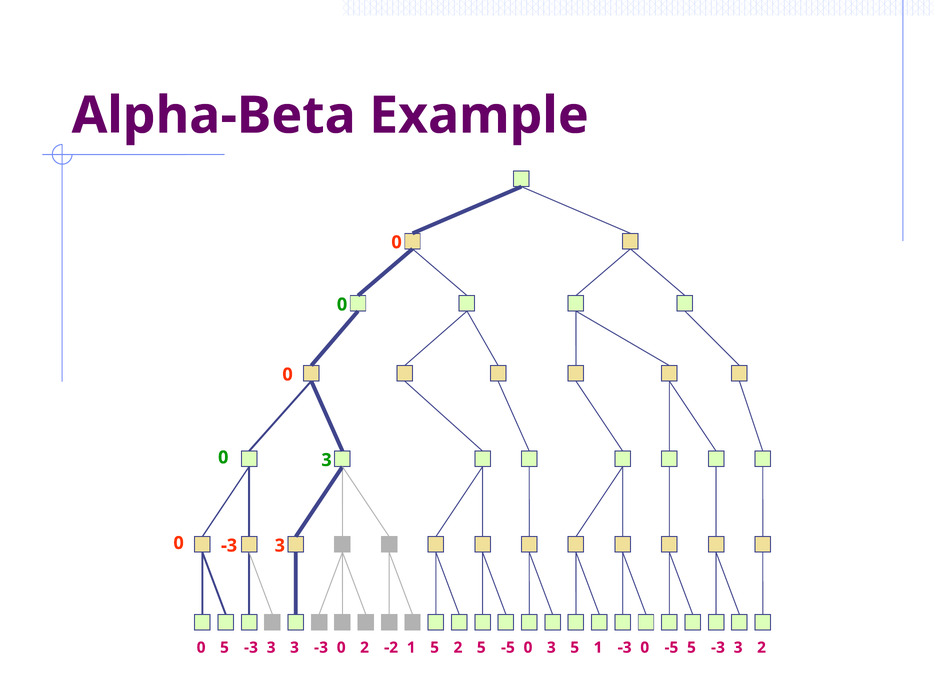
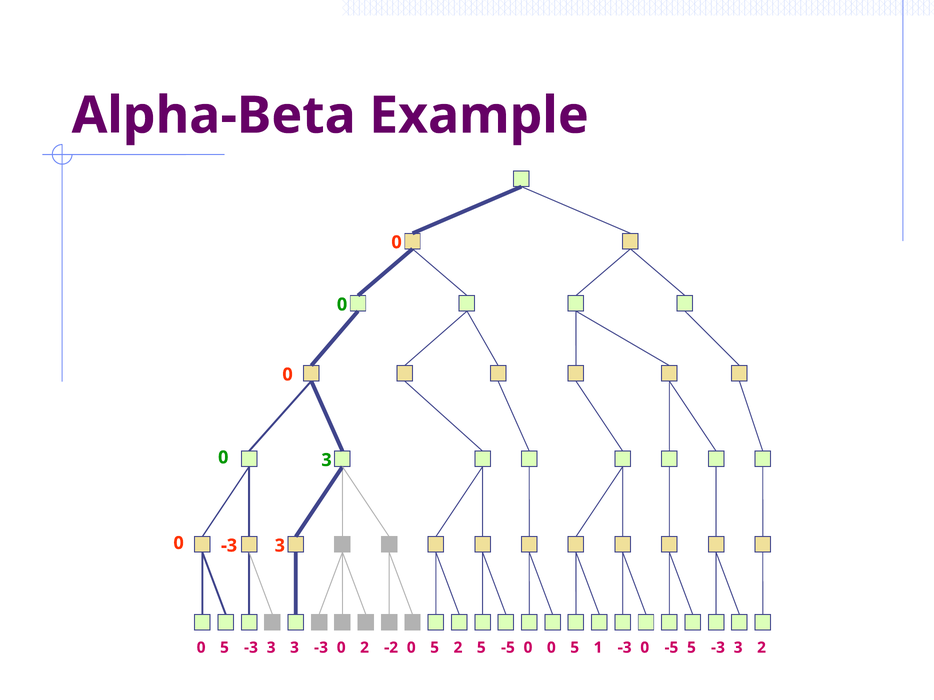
-2 1: 1 -> 0 (411, 648)
3: 3 -> 0 (551, 648)
